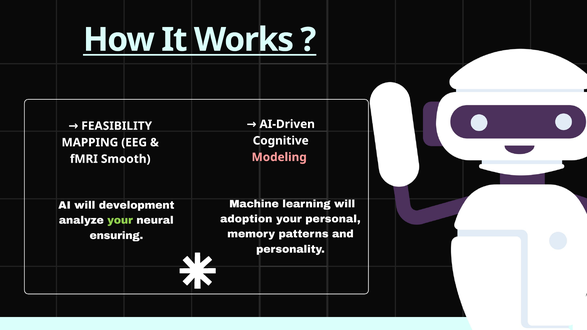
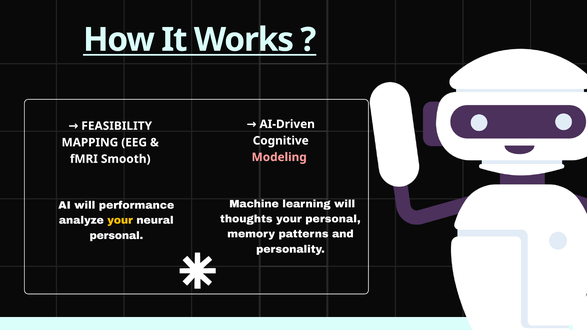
development: development -> performance (137, 205)
adoption: adoption -> thoughts (246, 219)
your colour: light green -> yellow (120, 221)
ensuring: ensuring -> personal (116, 236)
